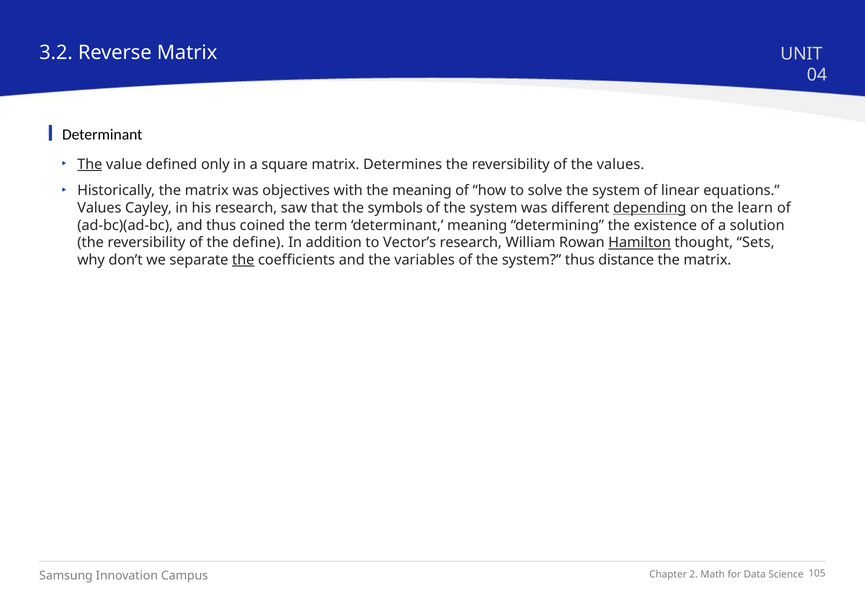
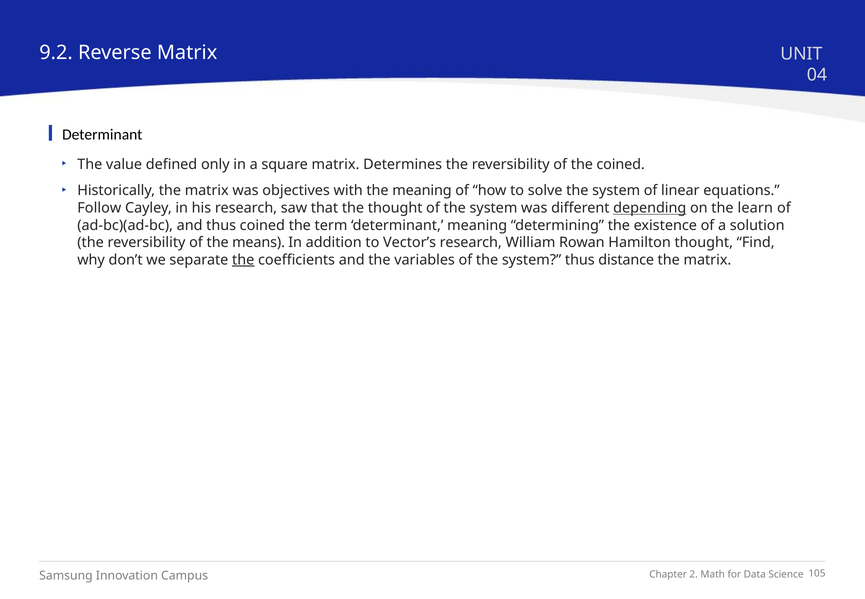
3.2: 3.2 -> 9.2 (56, 53)
The underline: present -> none (90, 164)
the values: values -> coined (621, 164)
Values: Values -> Follow (99, 208)
the symbols: symbols -> thought (395, 208)
define: define -> means (259, 243)
Hamilton underline: present -> none (640, 243)
Sets: Sets -> Find (756, 243)
